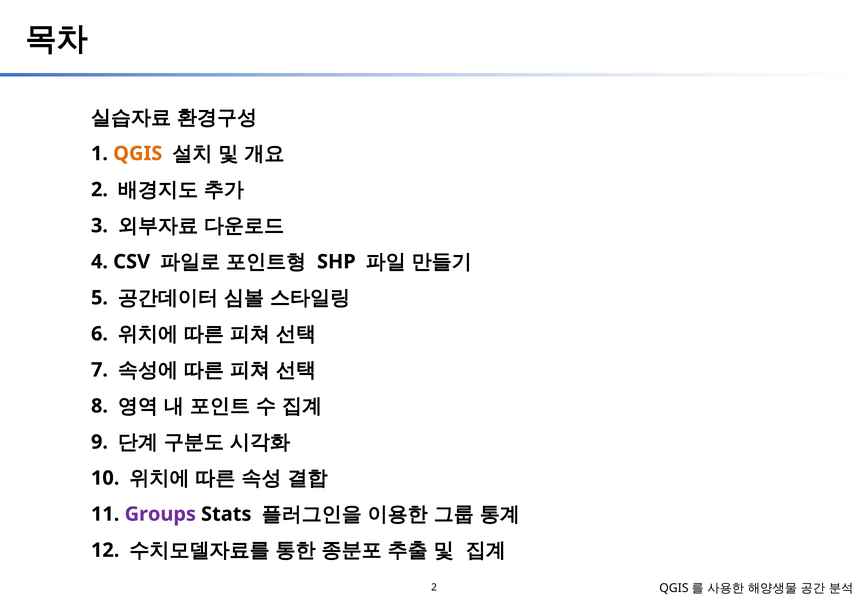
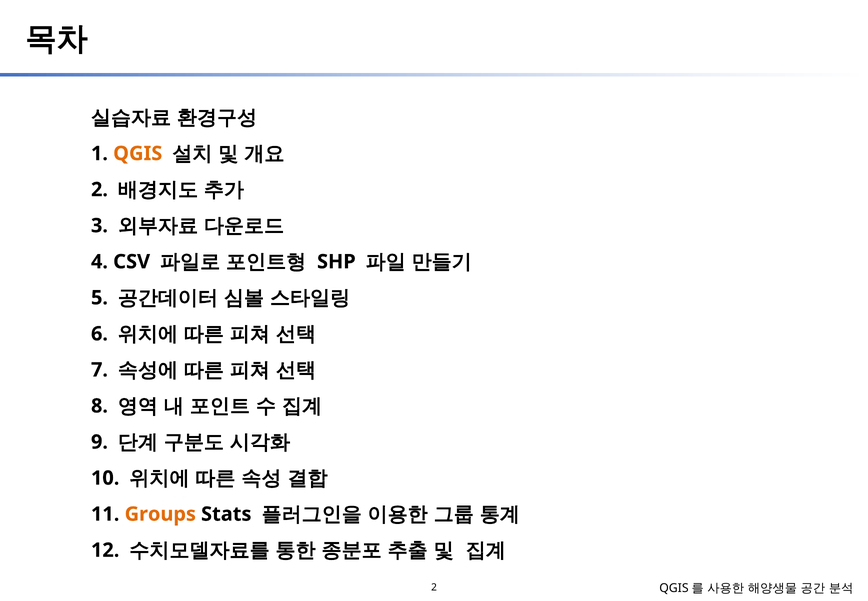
Groups colour: purple -> orange (160, 514)
